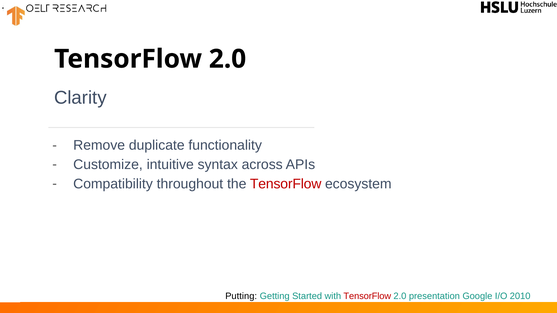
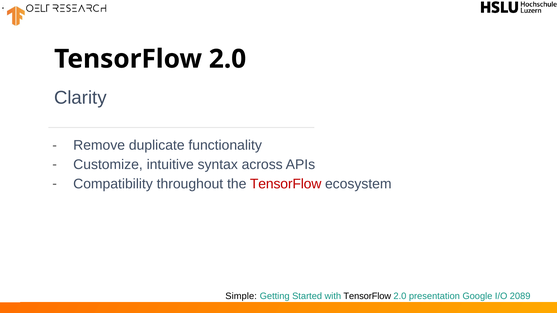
Putting: Putting -> Simple (241, 296)
TensorFlow colour: red -> black (367, 296)
2010: 2010 -> 2089 (520, 296)
